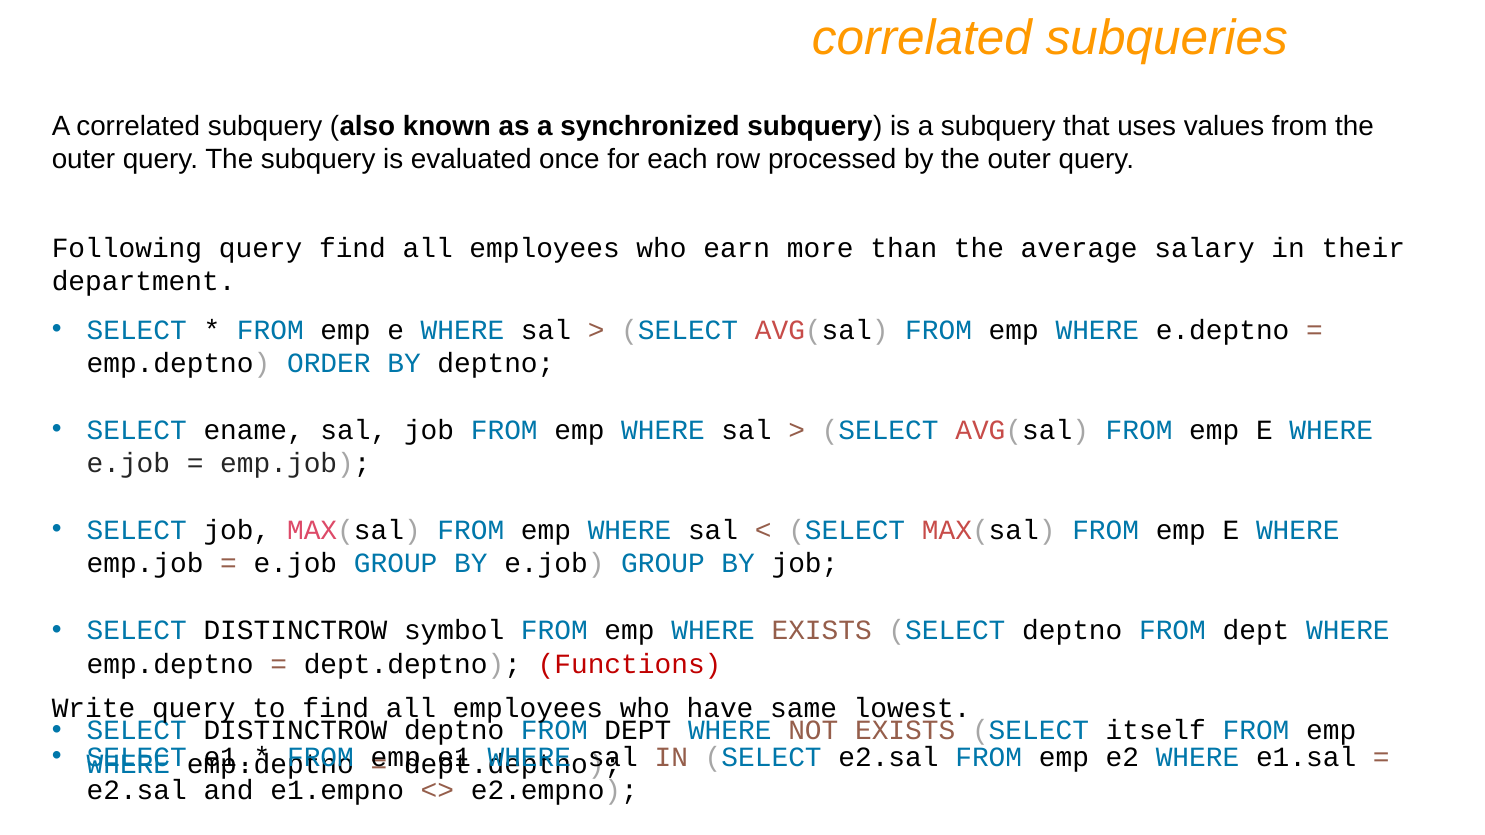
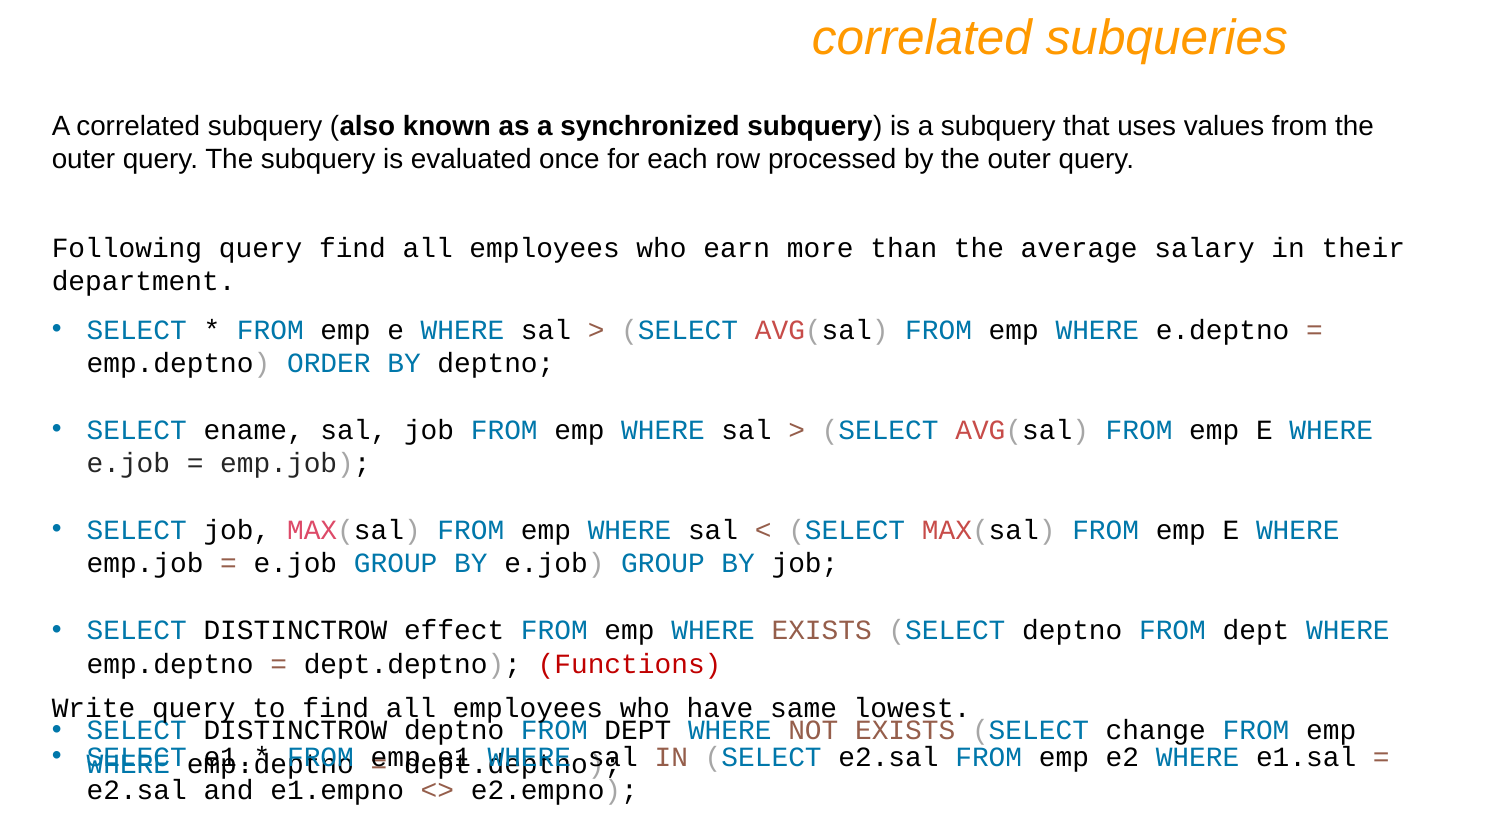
symbol: symbol -> effect (454, 631)
itself: itself -> change (1156, 731)
